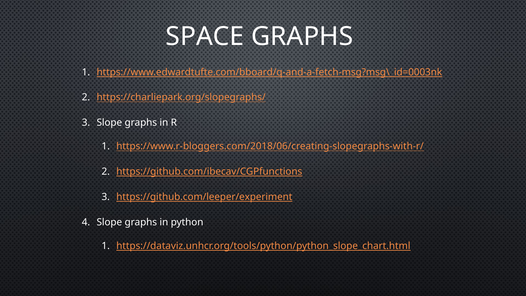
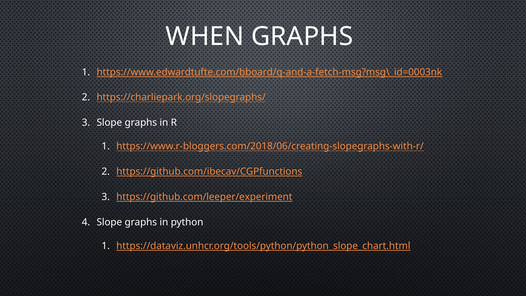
SPACE: SPACE -> WHEN (205, 37)
